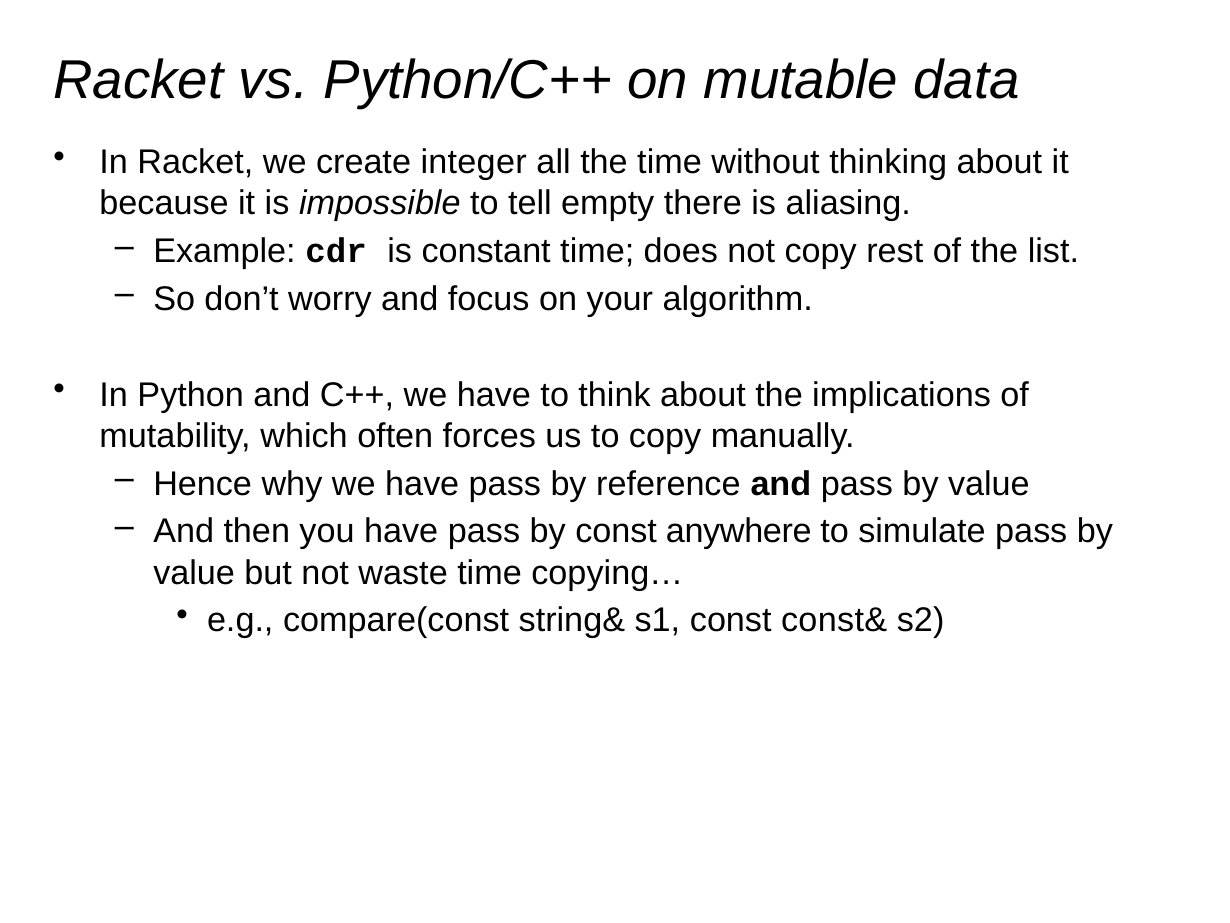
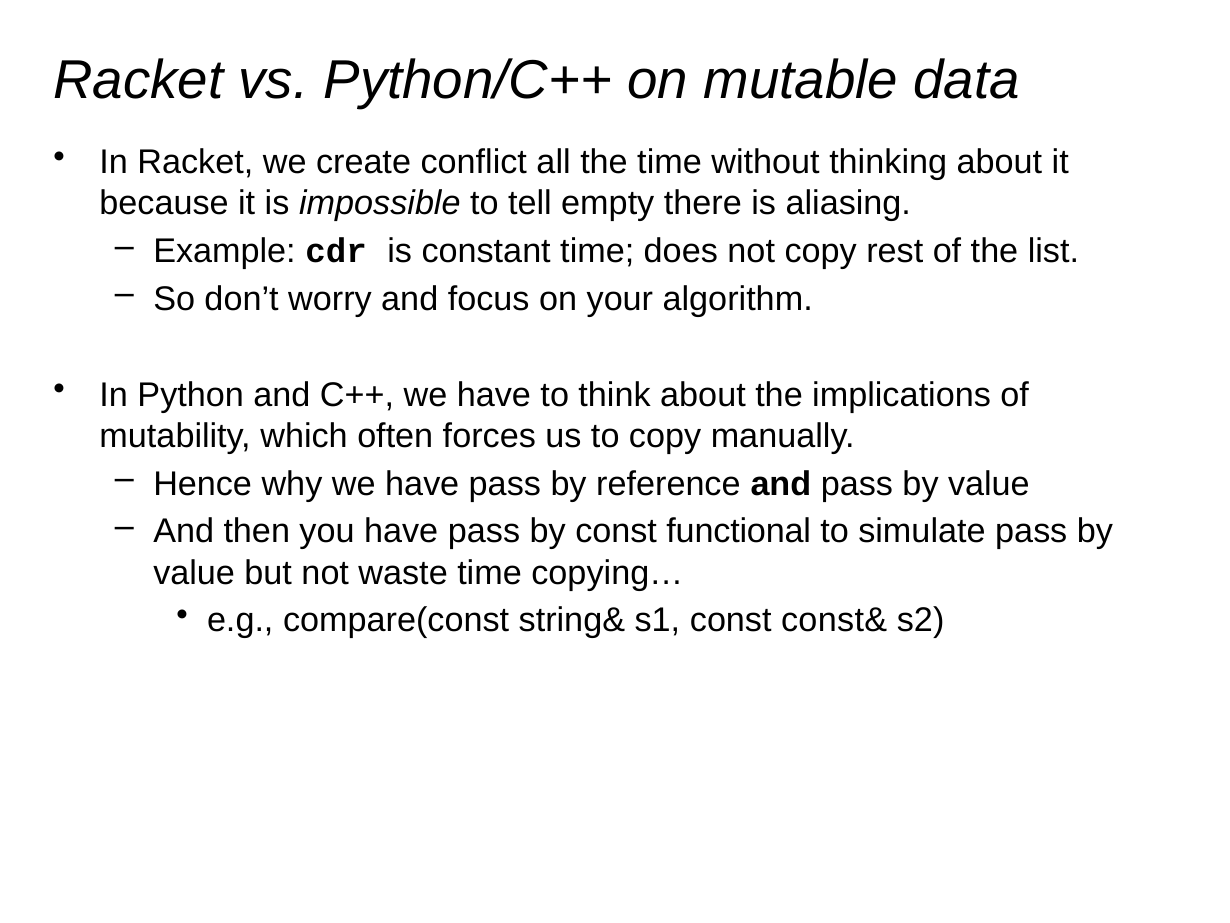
integer: integer -> conflict (474, 162)
anywhere: anywhere -> functional (739, 531)
